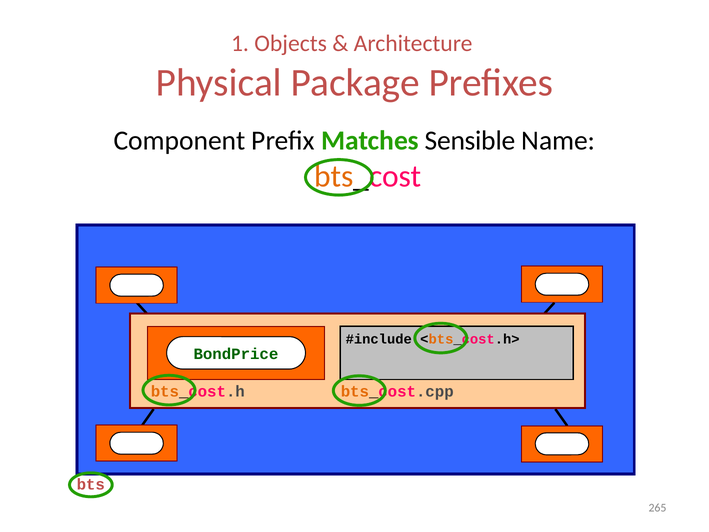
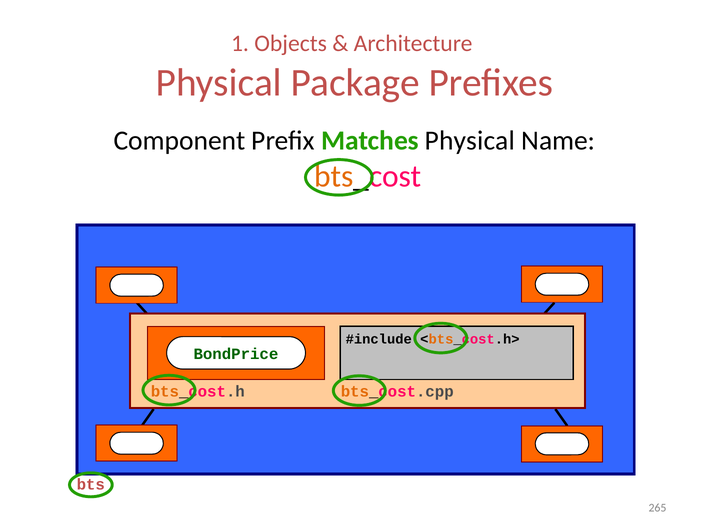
Matches Sensible: Sensible -> Physical (470, 140)
